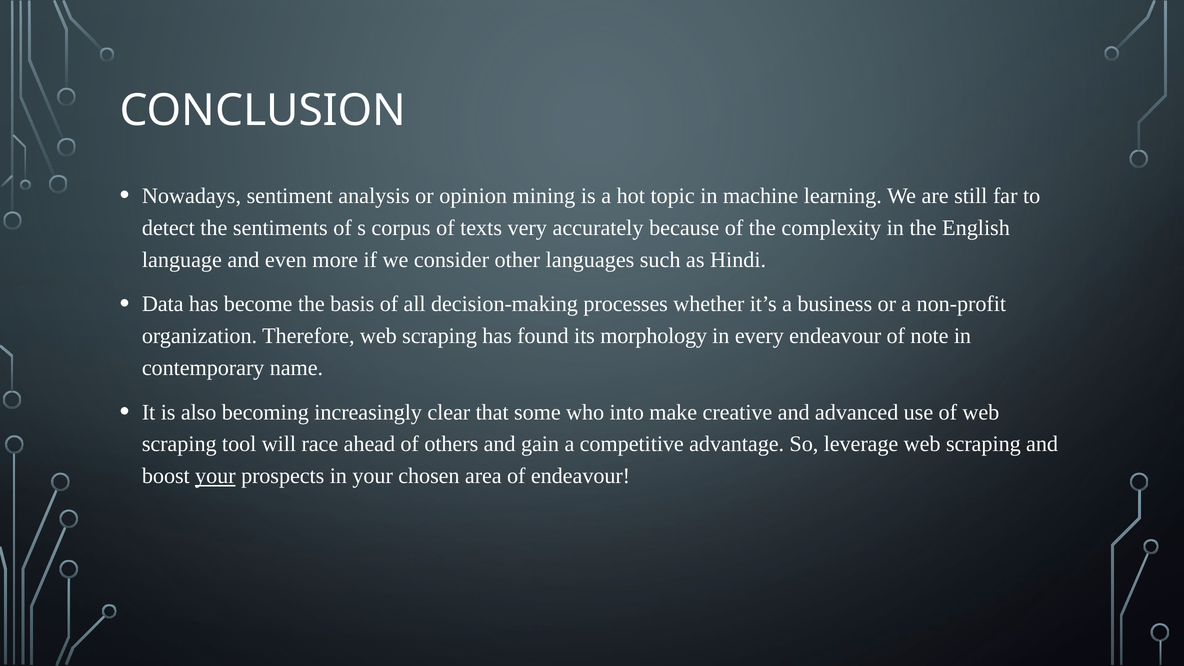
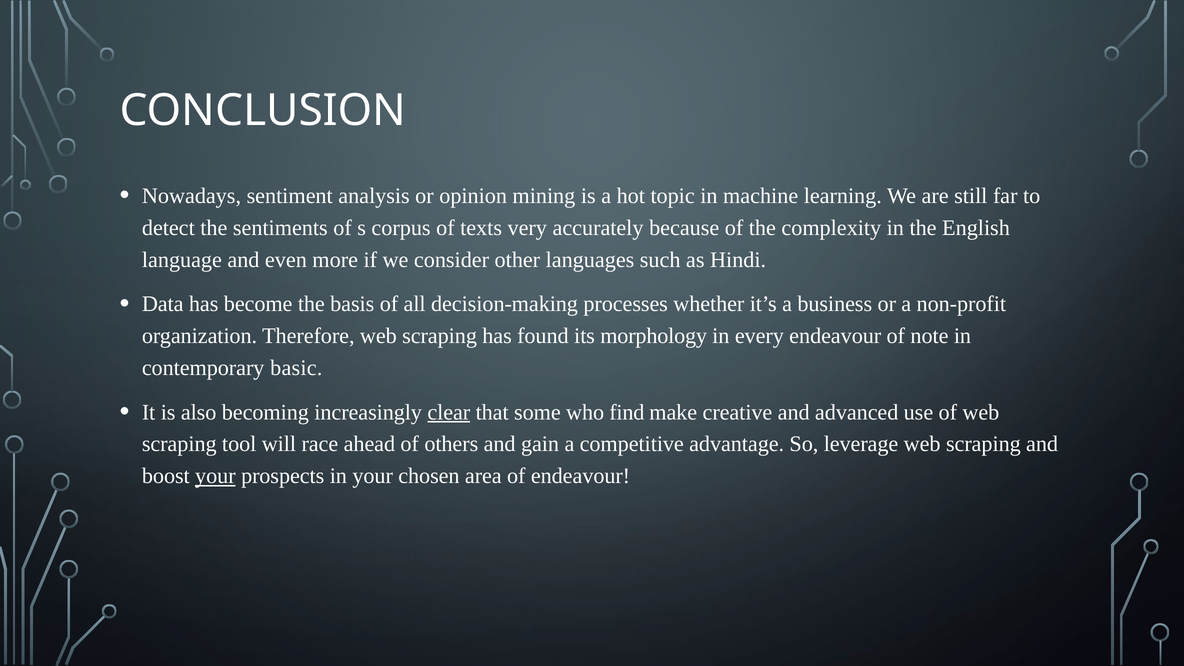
name: name -> basic (296, 368)
clear underline: none -> present (449, 412)
into: into -> find (627, 412)
